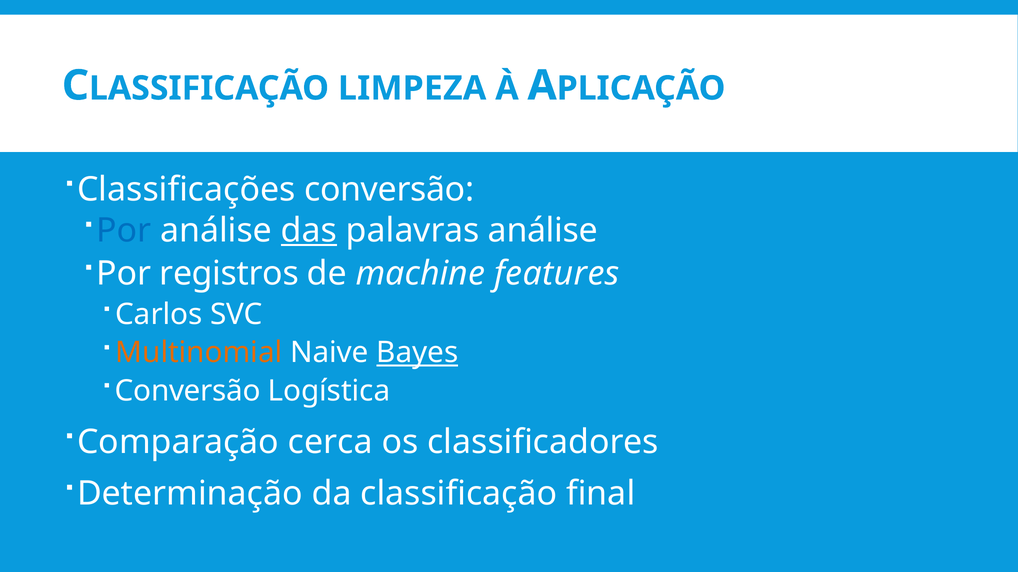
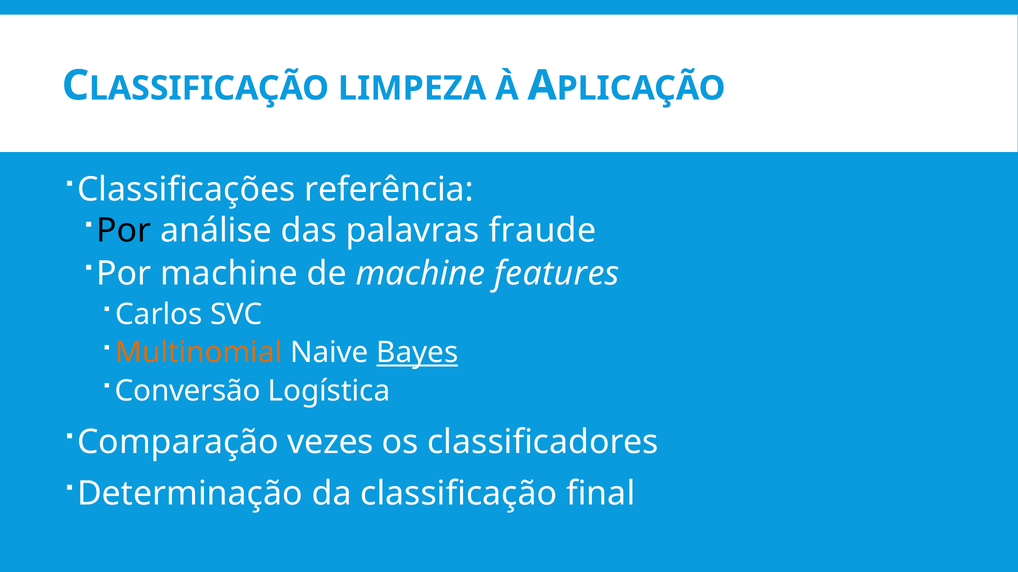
Classificações conversão: conversão -> referência (389, 190)
Por colour: blue -> black (124, 231)
das underline: present -> none (309, 231)
palavras análise: análise -> fraude (543, 231)
Por registros: registros -> machine (229, 274)
cerca: cerca -> vezes (330, 443)
